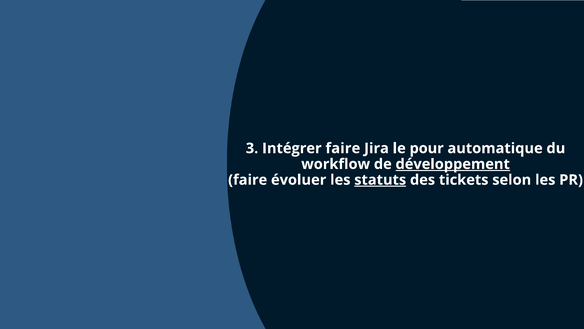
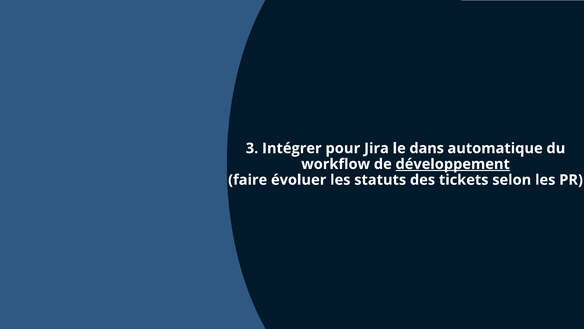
Intégrer faire: faire -> pour (343, 148)
pour: pour -> dans (427, 148)
statuts underline: present -> none (380, 180)
